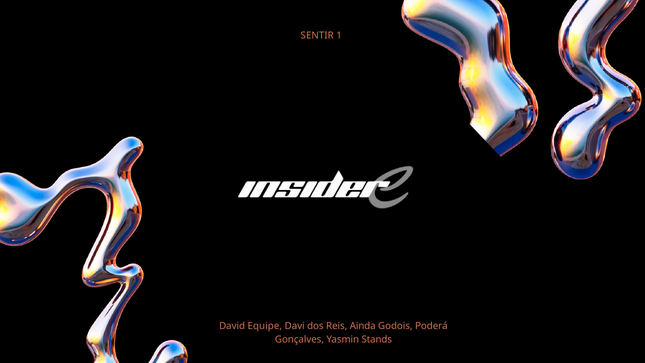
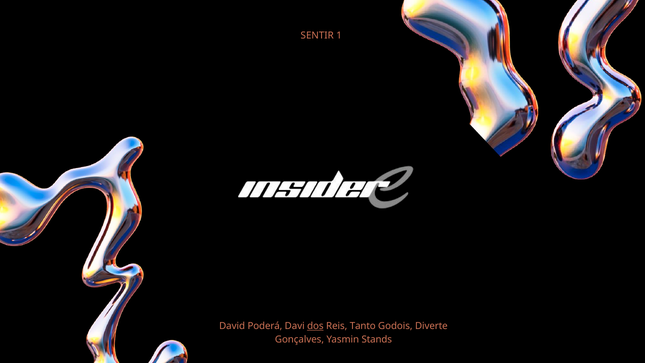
Equipe: Equipe -> Poderá (265, 326)
dos underline: none -> present (315, 326)
Ainda: Ainda -> Tanto (363, 326)
Poderá: Poderá -> Diverte (431, 326)
